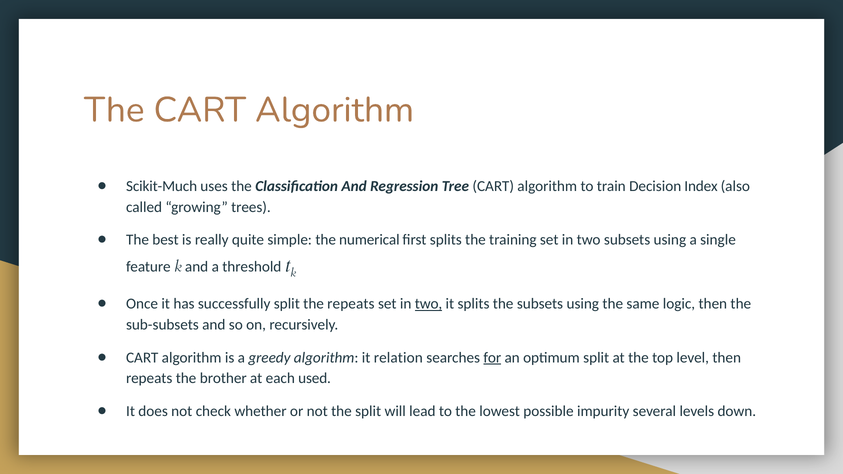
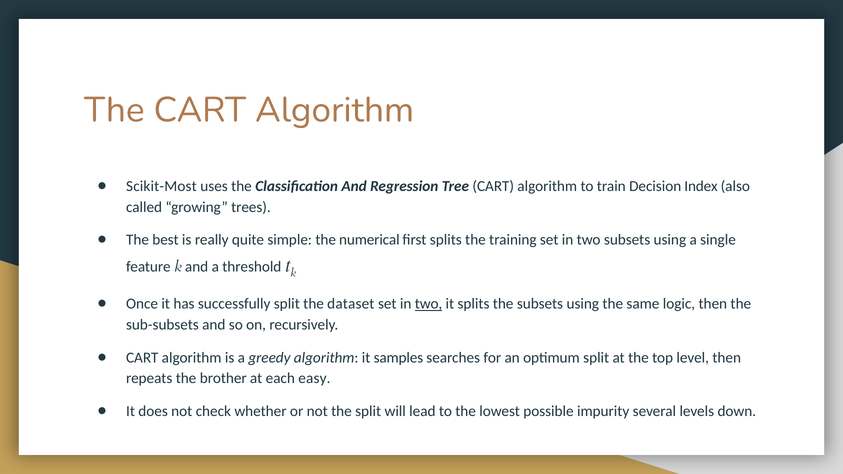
Scikit-Much: Scikit-Much -> Scikit-Most (161, 186)
the repeats: repeats -> dataset (351, 304)
relation: relation -> samples (398, 358)
for underline: present -> none (492, 358)
used: used -> easy (314, 379)
